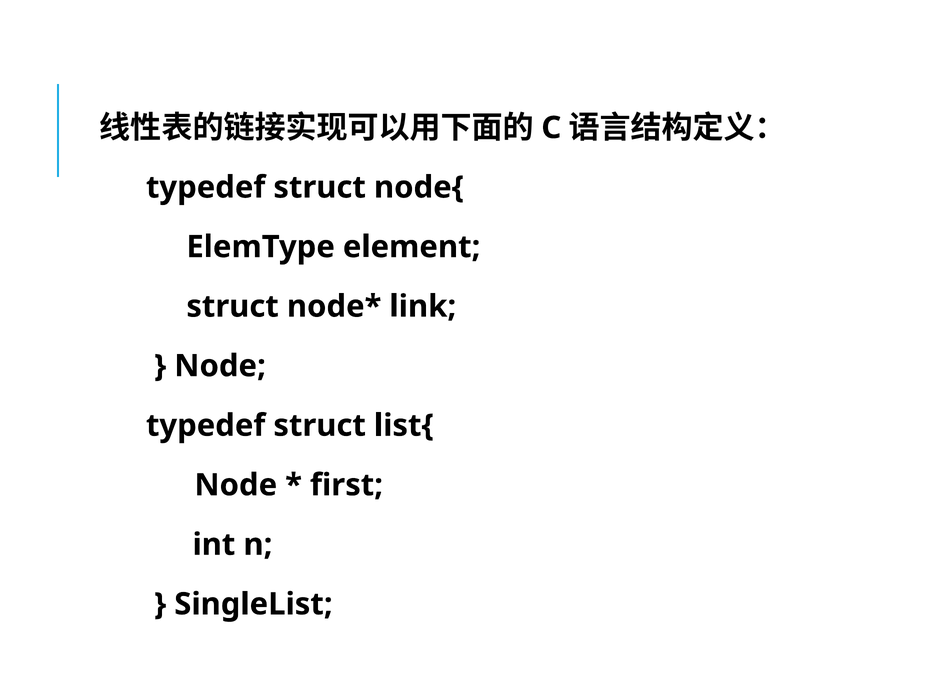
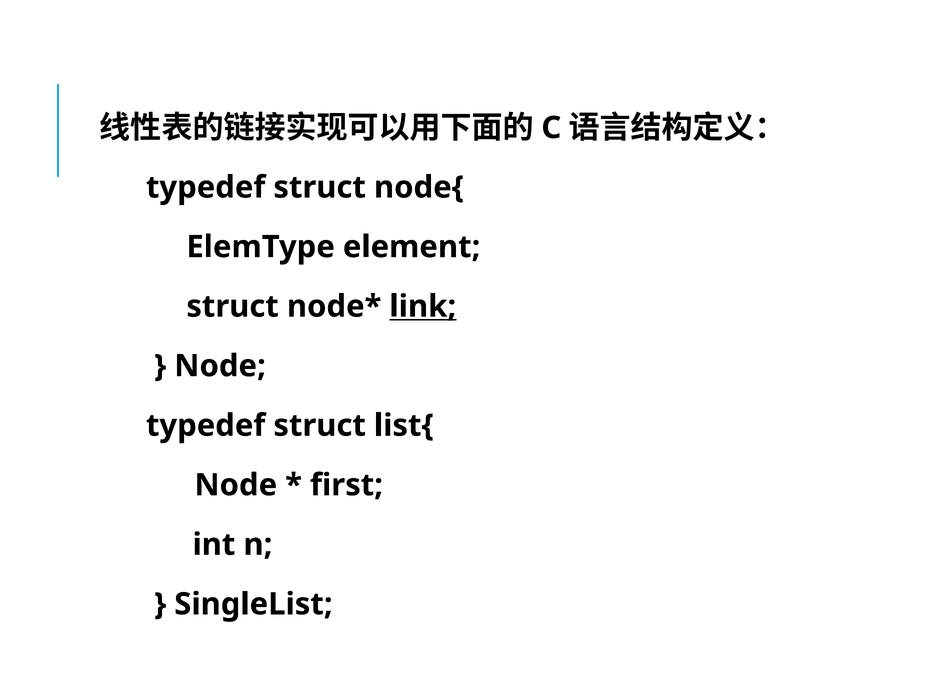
link underline: none -> present (423, 307)
